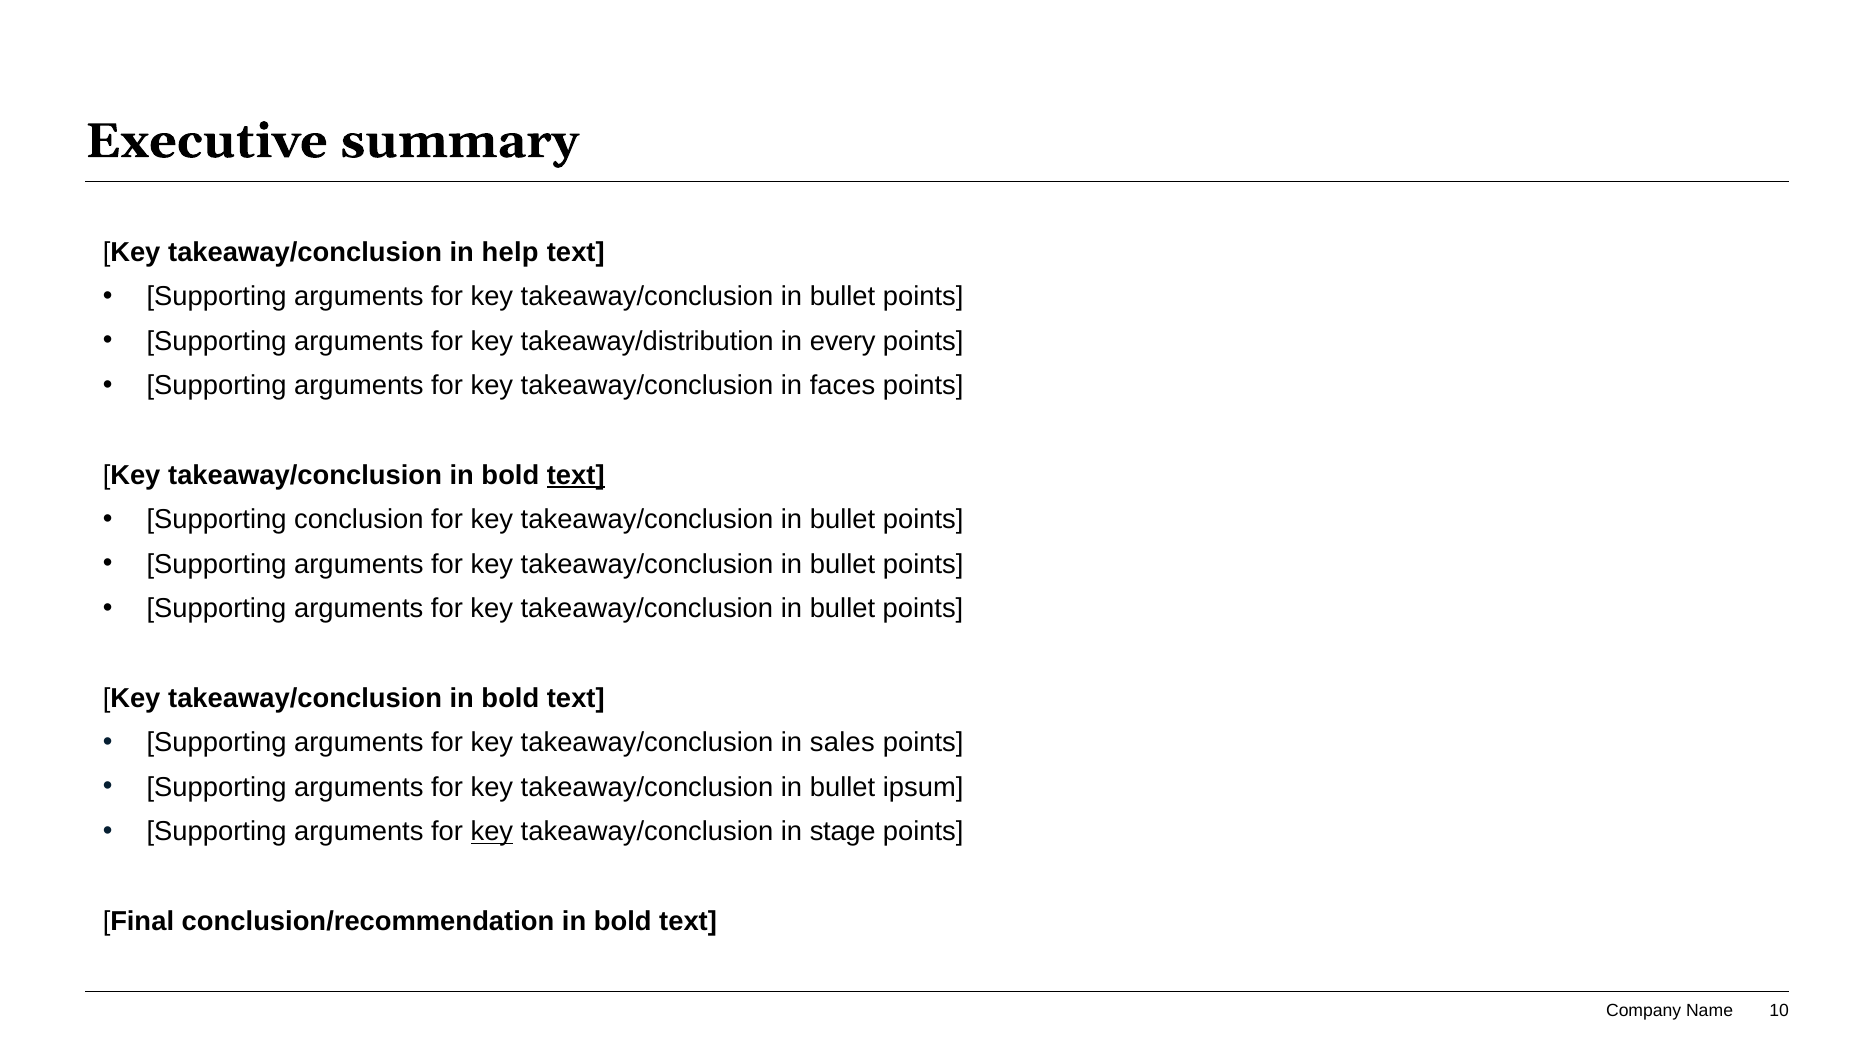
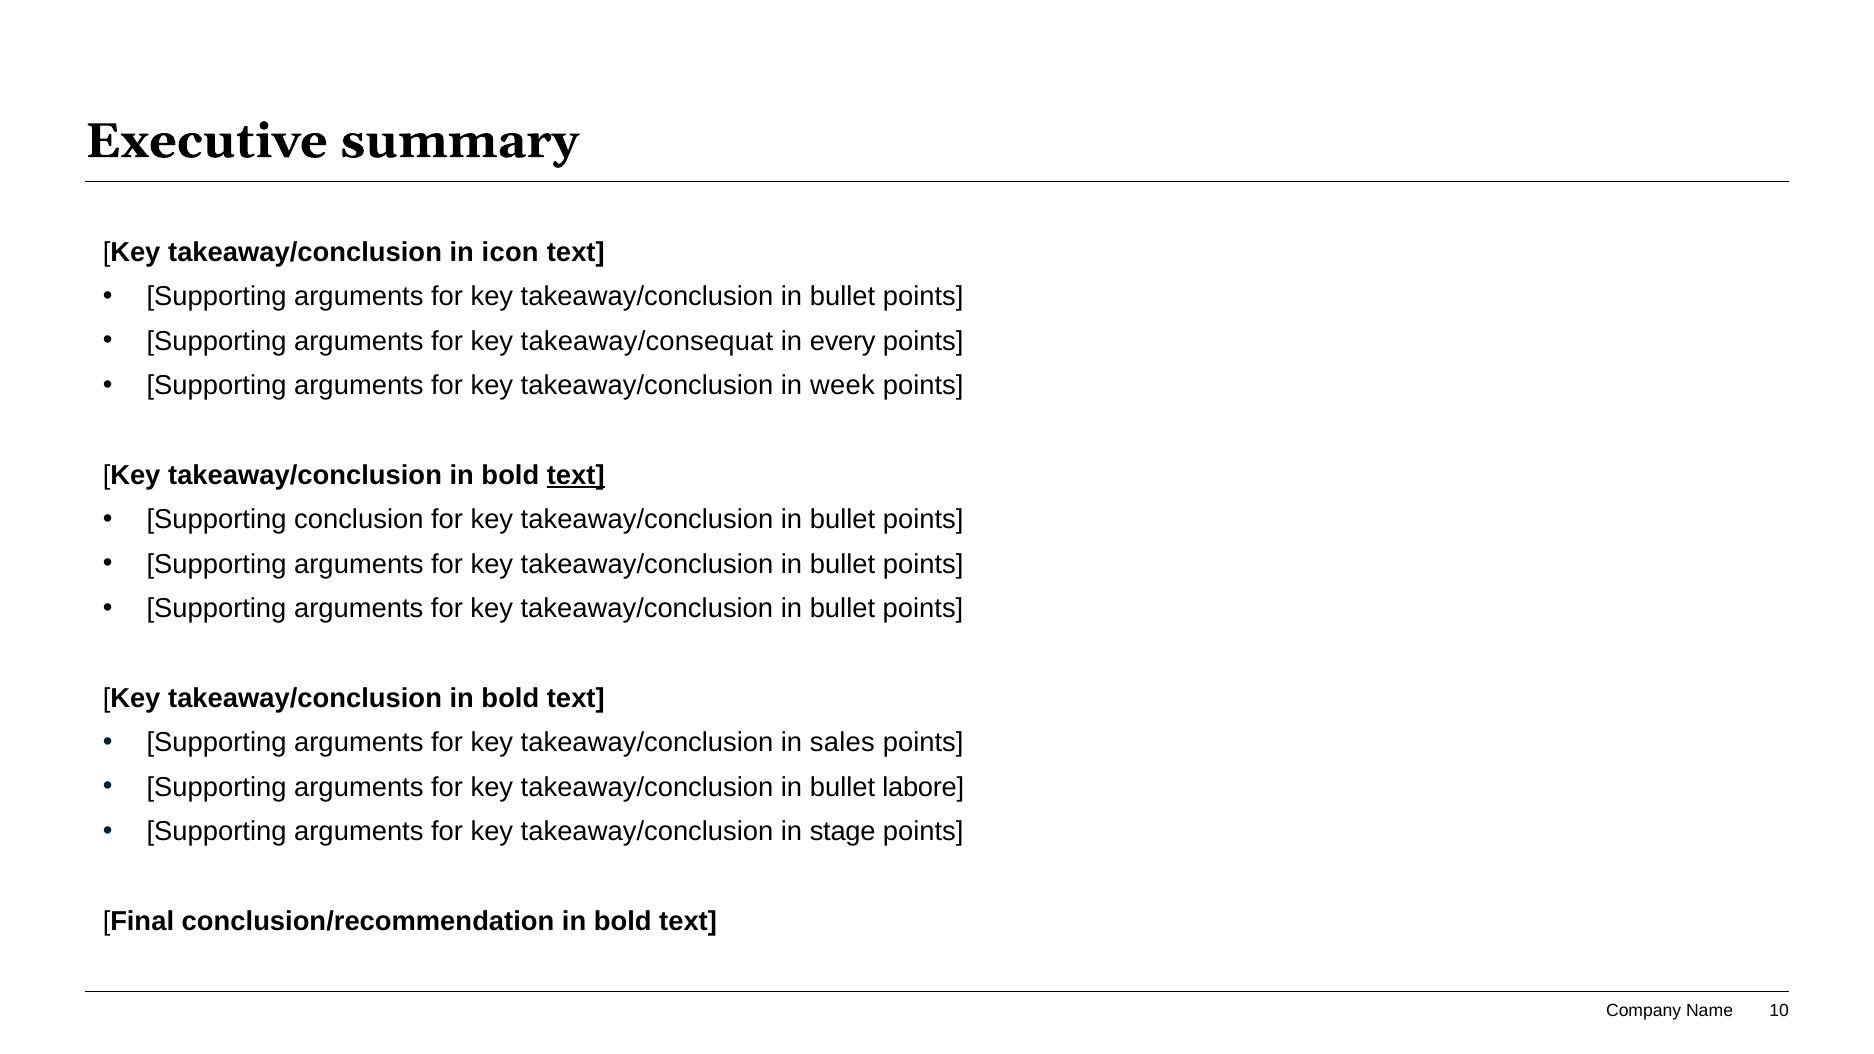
help: help -> icon (510, 252)
takeaway/distribution: takeaway/distribution -> takeaway/consequat (647, 341)
faces: faces -> week (842, 386)
ipsum: ipsum -> labore (923, 787)
key underline: present -> none (492, 832)
